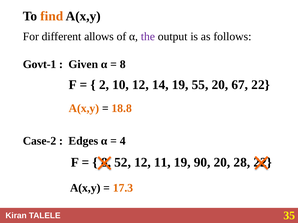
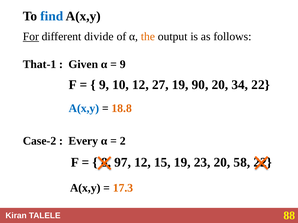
find colour: orange -> blue (52, 16)
For underline: none -> present (31, 37)
allows: allows -> divide (99, 37)
the colour: purple -> orange (148, 37)
Govt-1: Govt-1 -> That-1 (40, 64)
8: 8 -> 9 (123, 64)
2: 2 -> 9 (104, 85)
14: 14 -> 27 (160, 85)
55: 55 -> 90 (200, 85)
67: 67 -> 34 (240, 85)
A(x,y colour: orange -> blue (84, 109)
Edges: Edges -> Every (83, 141)
4: 4 -> 2 (123, 141)
52: 52 -> 97 (123, 163)
11: 11 -> 15 (162, 163)
90: 90 -> 23 (202, 163)
28: 28 -> 58 (242, 163)
35: 35 -> 88 (289, 216)
